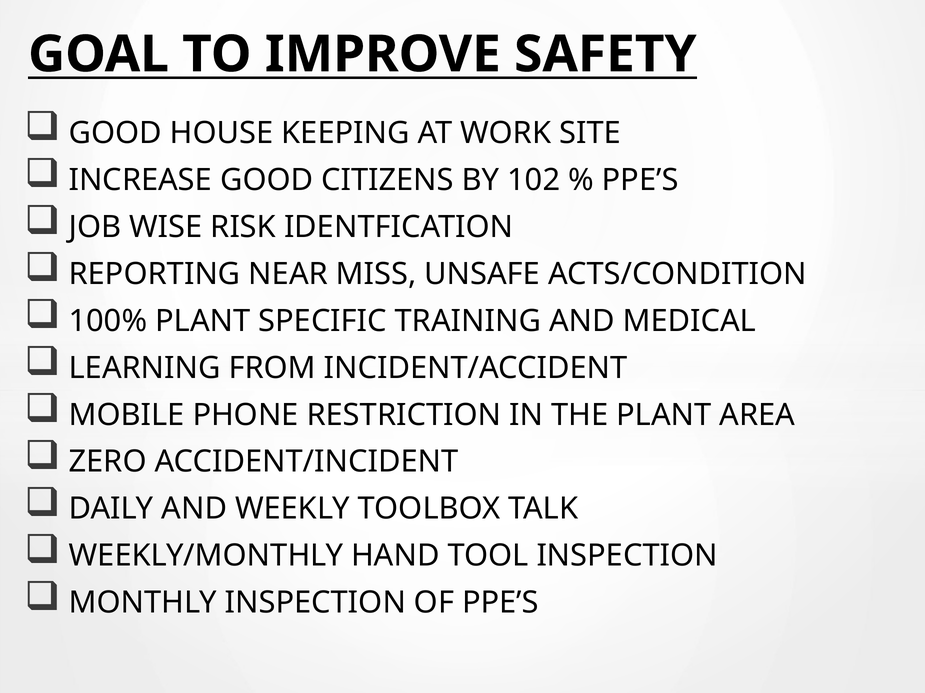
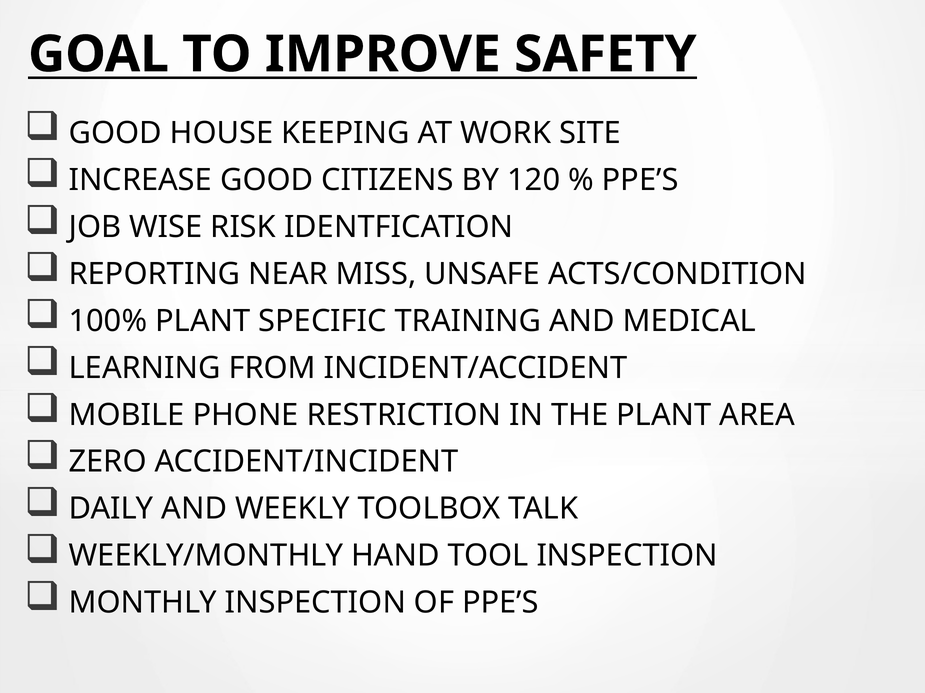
102: 102 -> 120 (534, 180)
